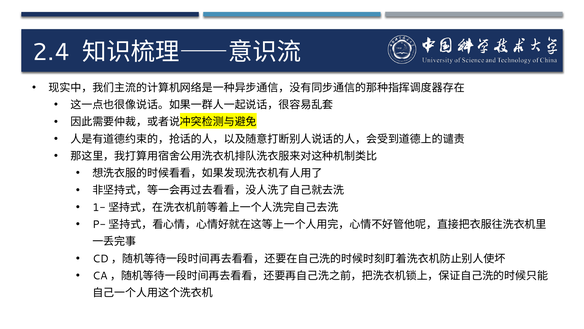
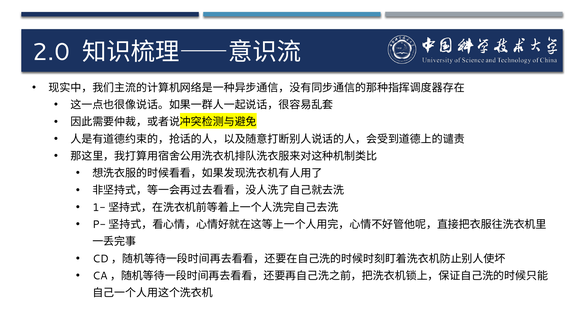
2.4: 2.4 -> 2.0 (51, 52)
